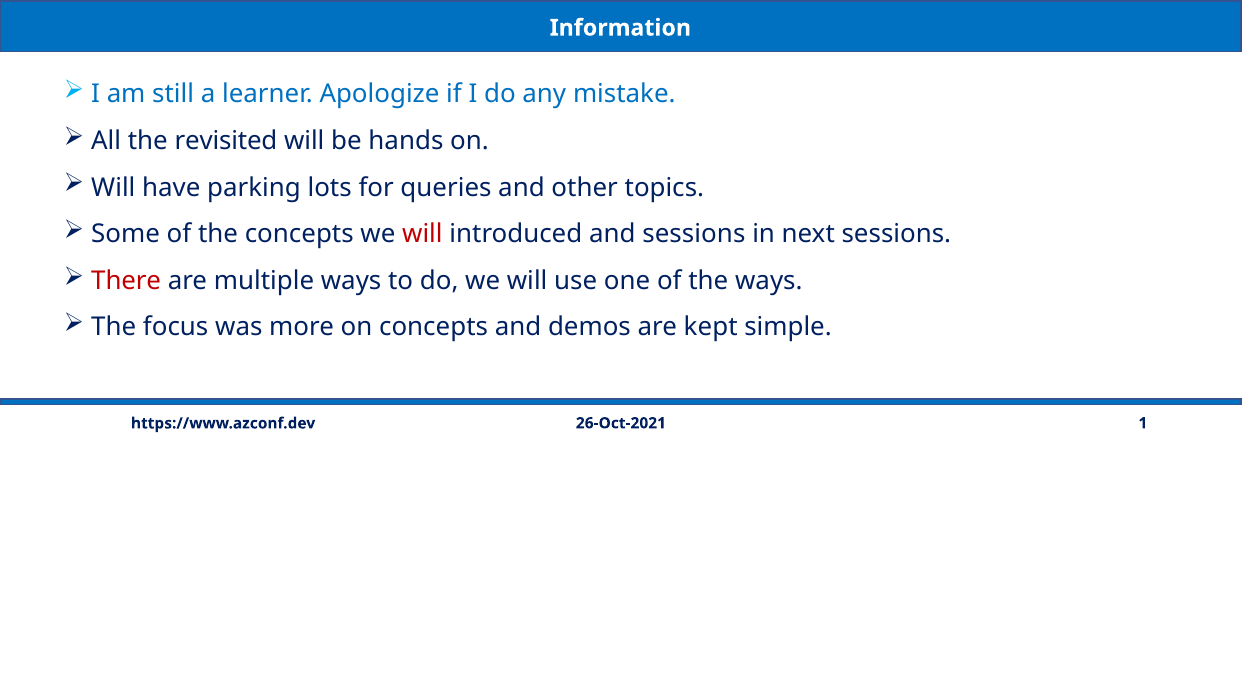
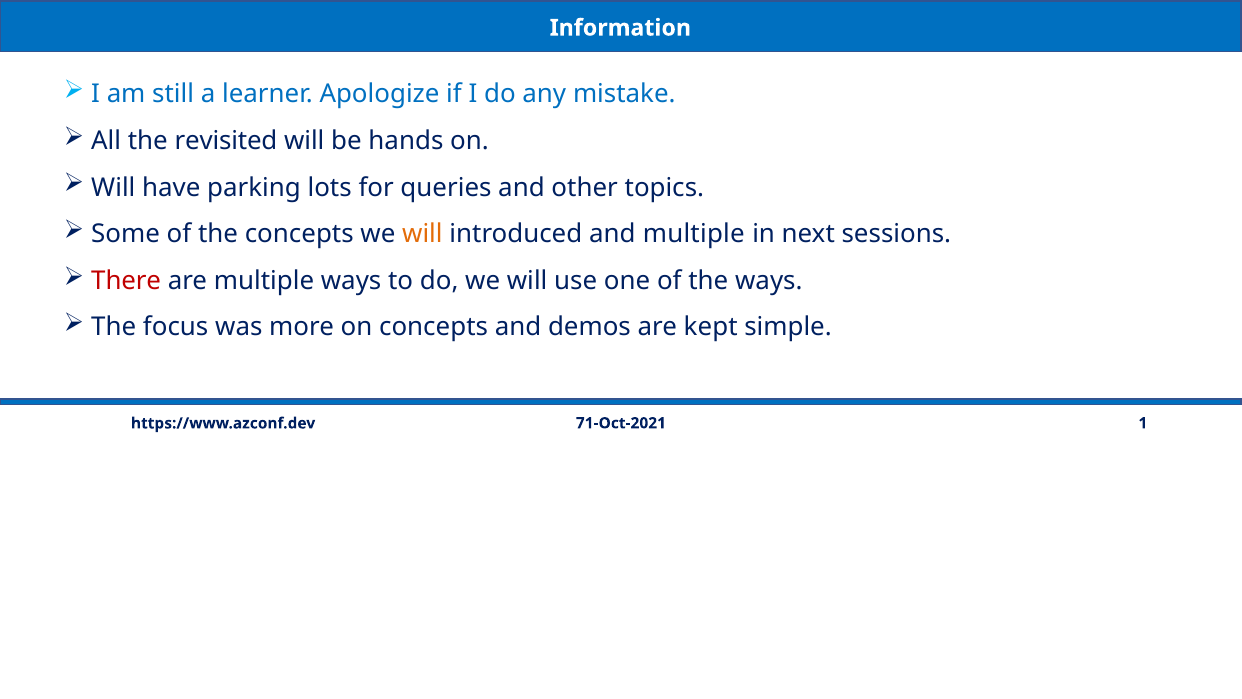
will colour: red -> orange (422, 234)
and sessions: sessions -> multiple (694, 234)
26-Oct-2021: 26-Oct-2021 -> 71-Oct-2021 (621, 423)
